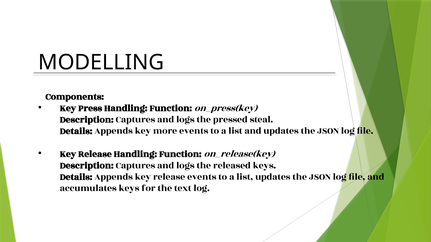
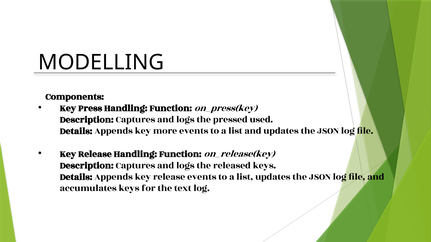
steal: steal -> used (261, 120)
